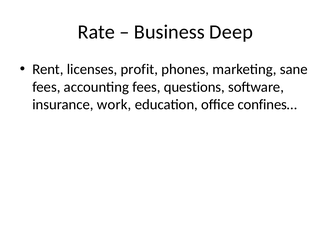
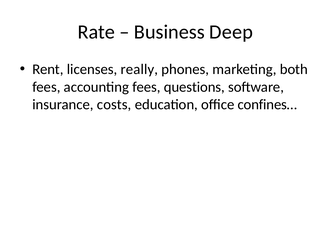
profit: profit -> really (139, 69)
sane: sane -> both (294, 69)
work: work -> costs (114, 105)
